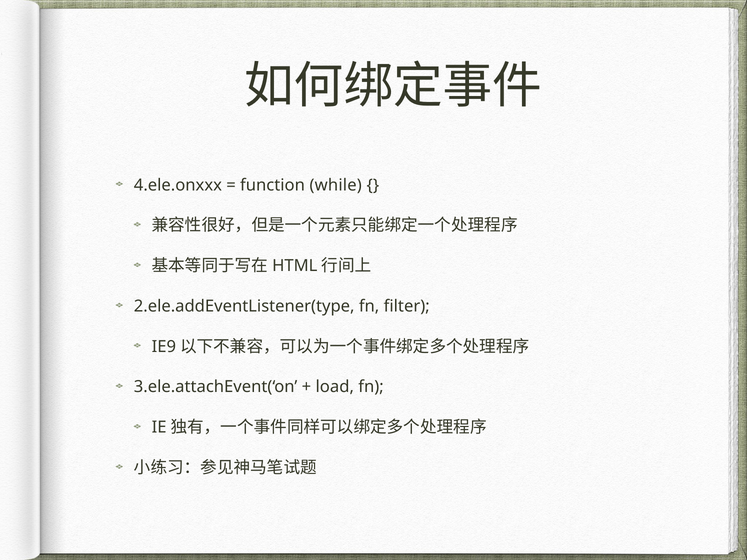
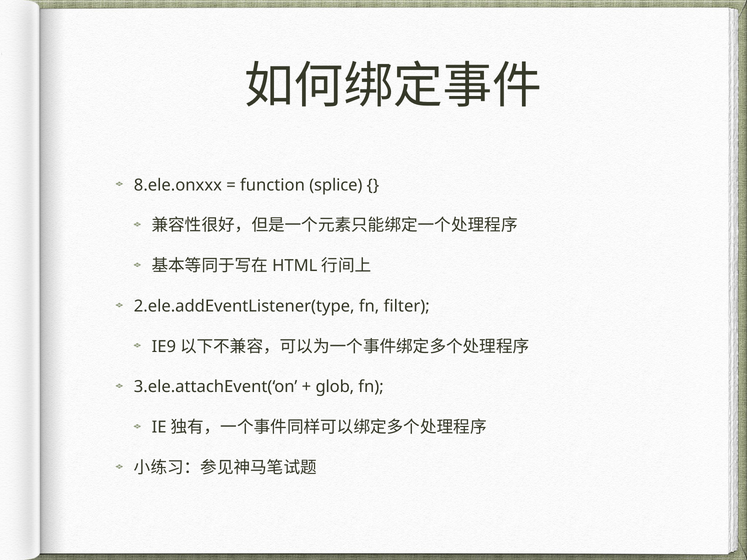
4.ele.onxxx: 4.ele.onxxx -> 8.ele.onxxx (178, 185)
while: while -> splice (336, 185)
load: load -> glob (335, 387)
